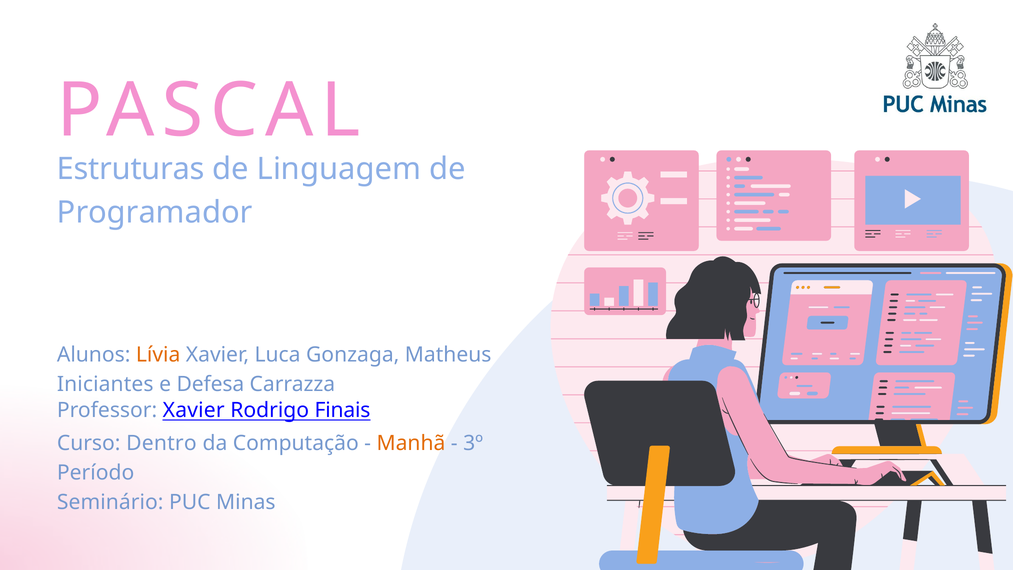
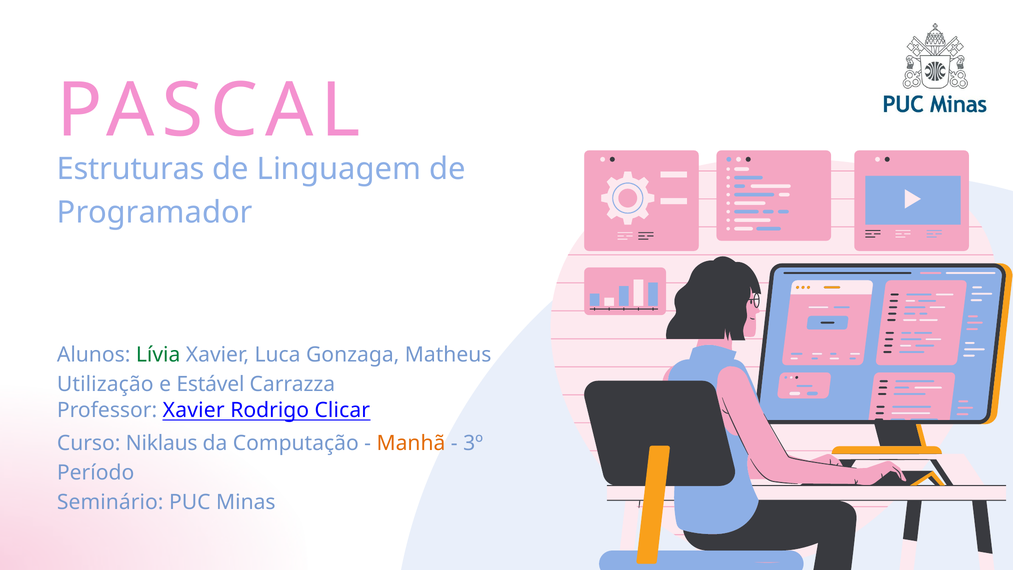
Lívia colour: orange -> green (158, 354)
Iniciantes: Iniciantes -> Utilização (105, 384)
Defesa: Defesa -> Estável (210, 384)
Finais: Finais -> Clicar (342, 410)
Dentro: Dentro -> Niklaus (162, 443)
